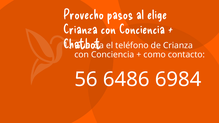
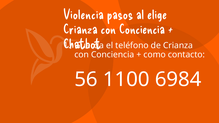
Provecho: Provecho -> Violencia (84, 15)
6486: 6486 -> 1100 (126, 79)
